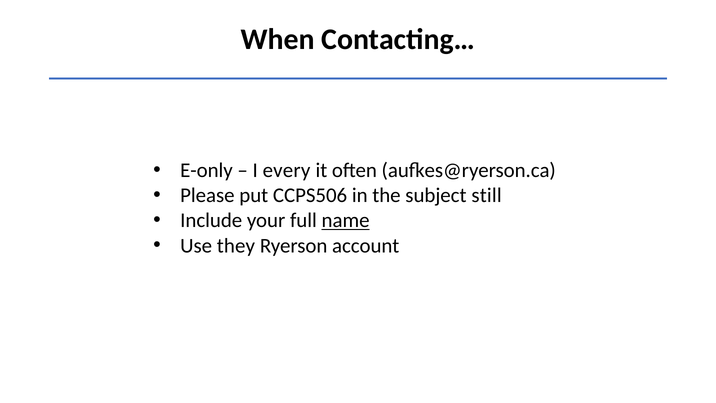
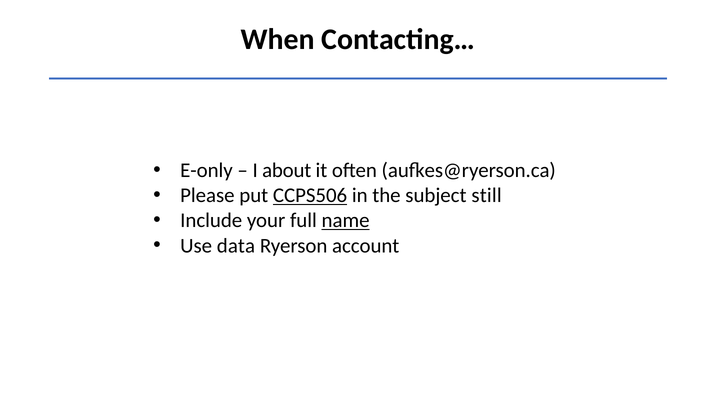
every: every -> about (287, 170)
CCPS506 underline: none -> present (310, 195)
they: they -> data (236, 245)
